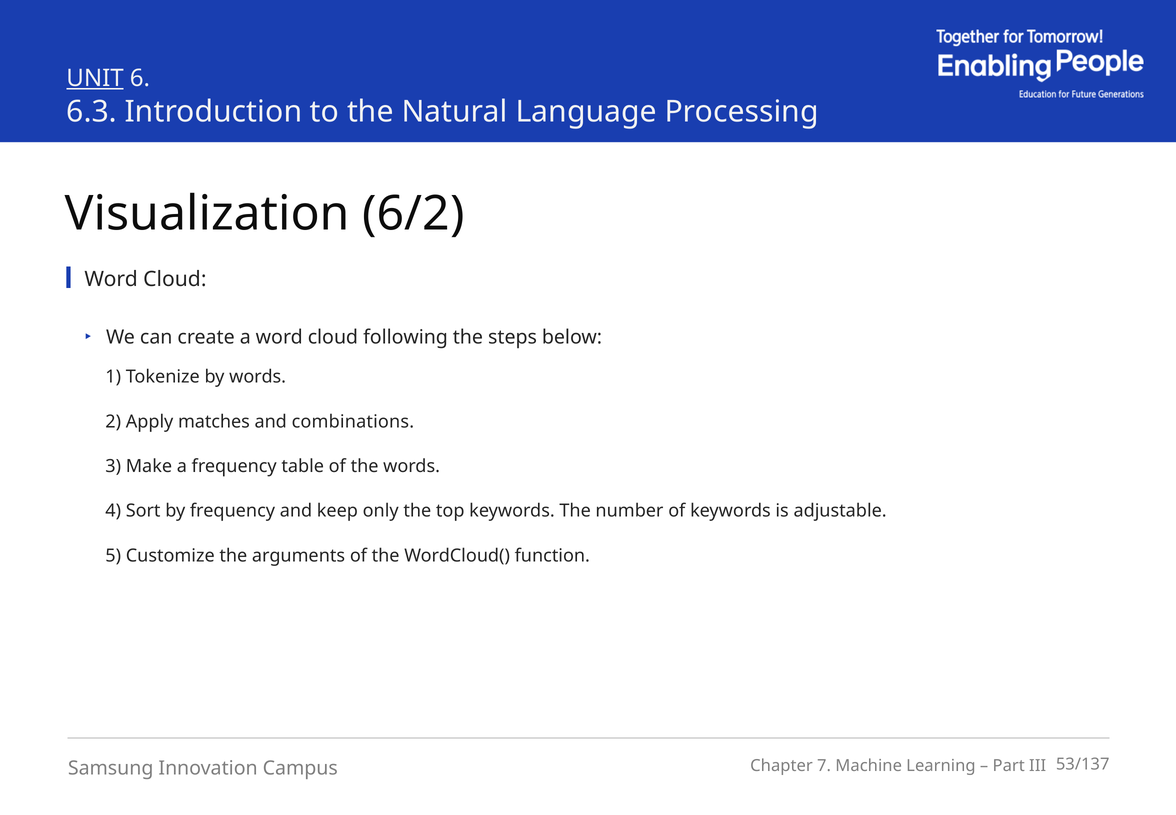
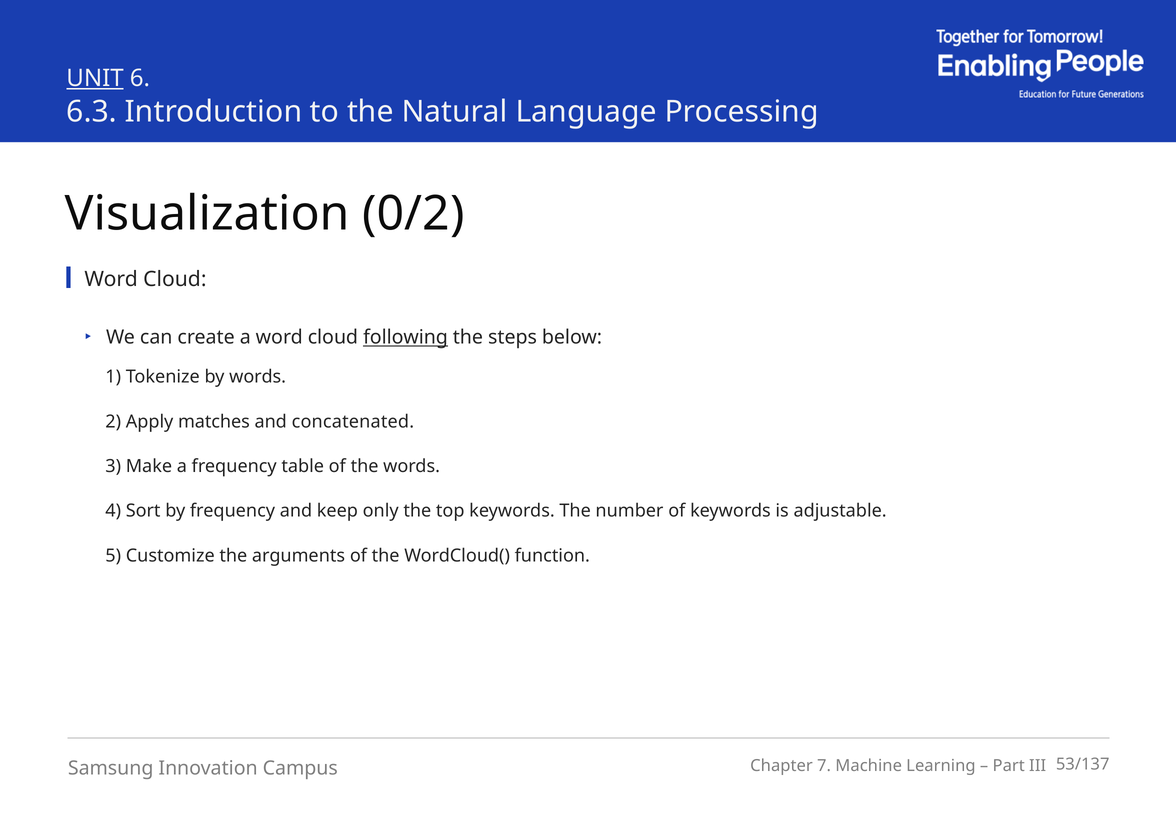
6/2: 6/2 -> 0/2 (413, 214)
following underline: none -> present (406, 337)
combinations: combinations -> concatenated (353, 421)
